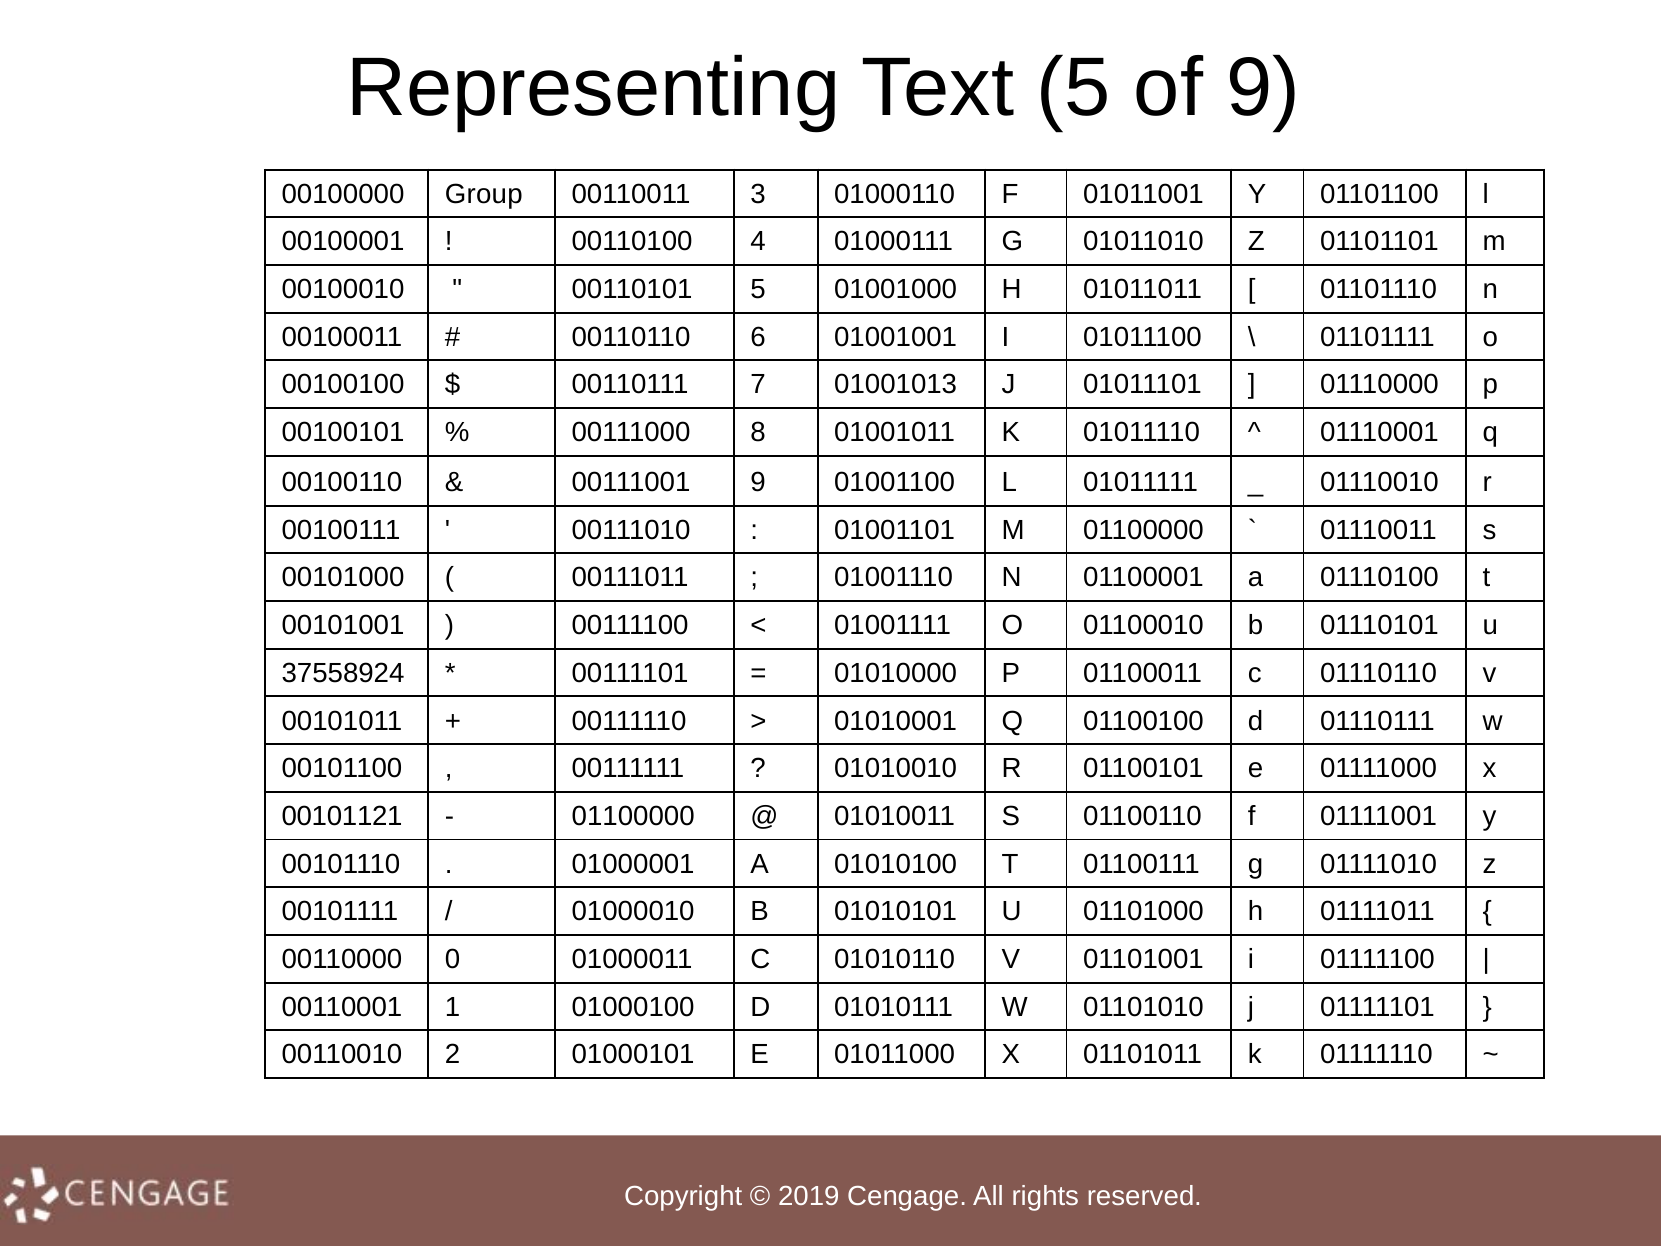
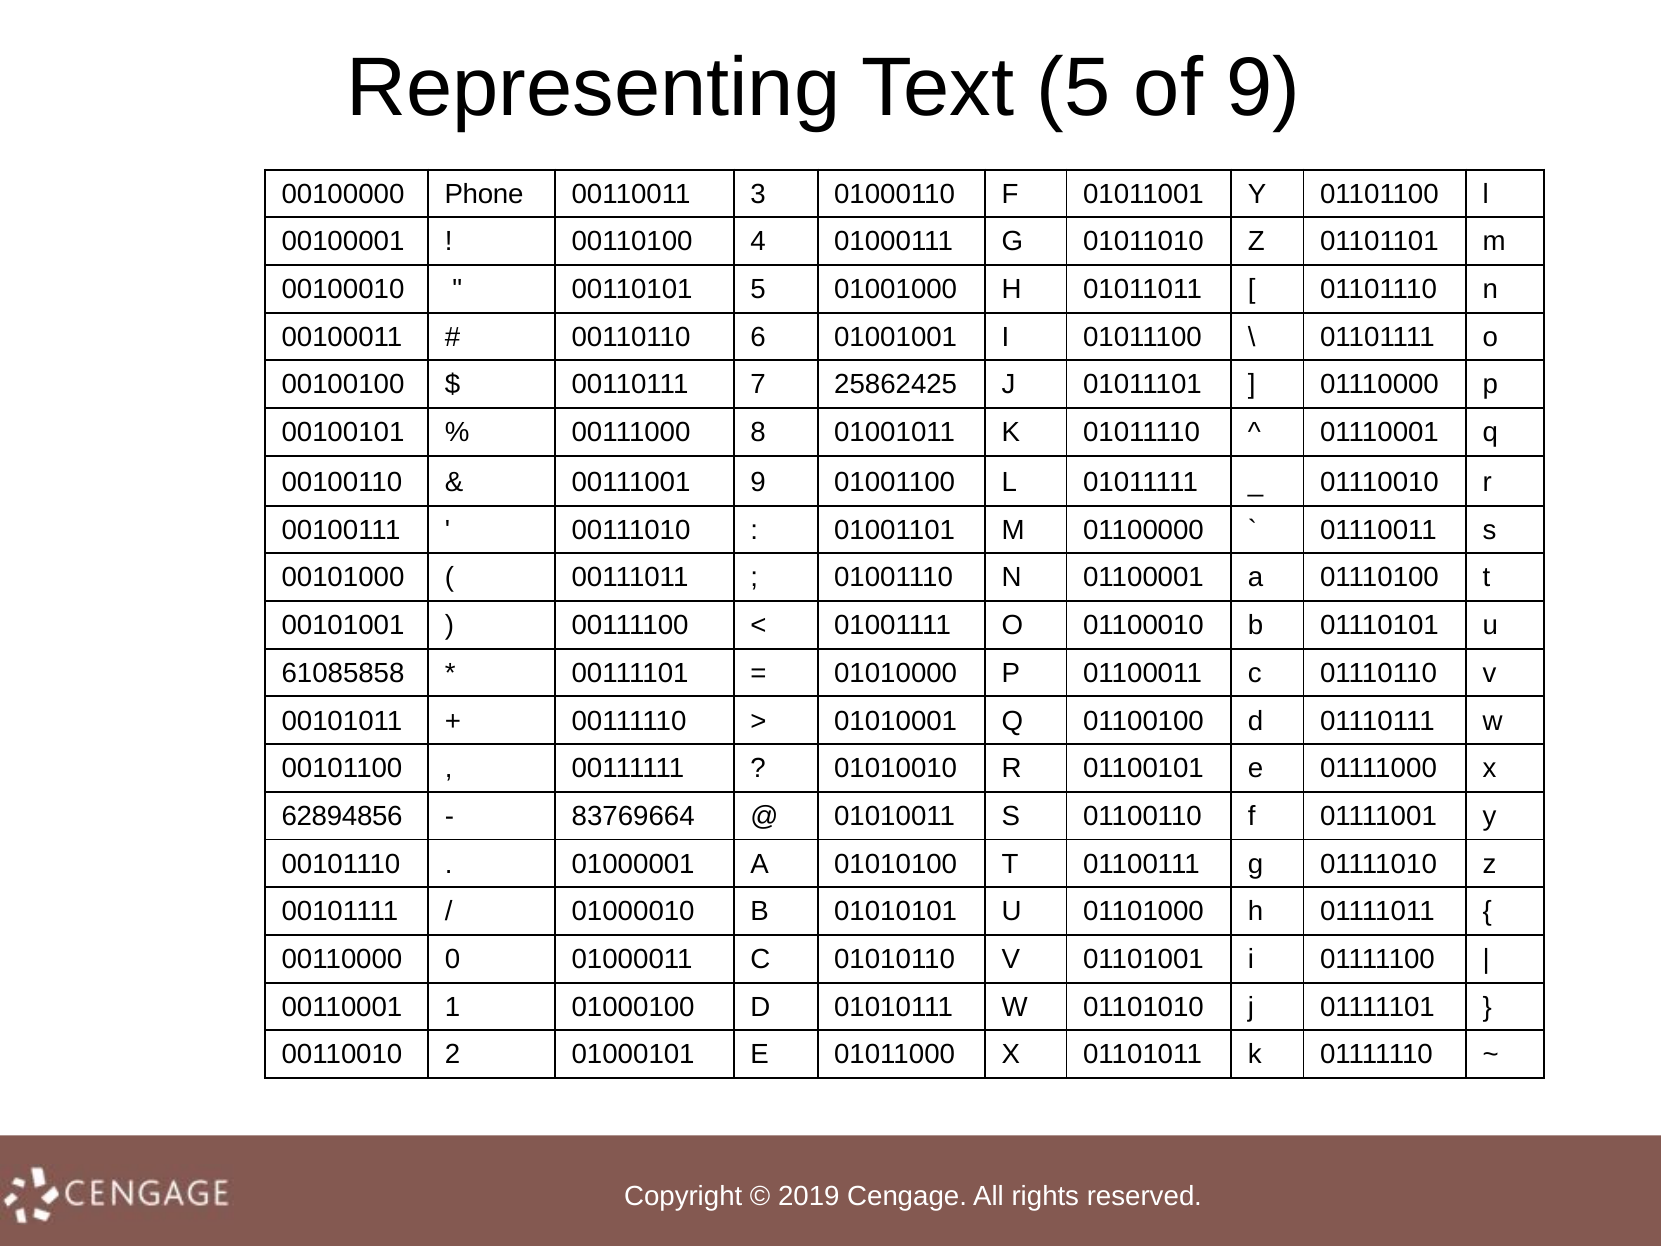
Group: Group -> Phone (484, 194)
01001013: 01001013 -> 25862425 (896, 385)
37558924: 37558924 -> 61085858 (343, 673)
00101121: 00101121 -> 62894856 (342, 816)
01100000: 01100000 -> 83769664 (633, 816)
